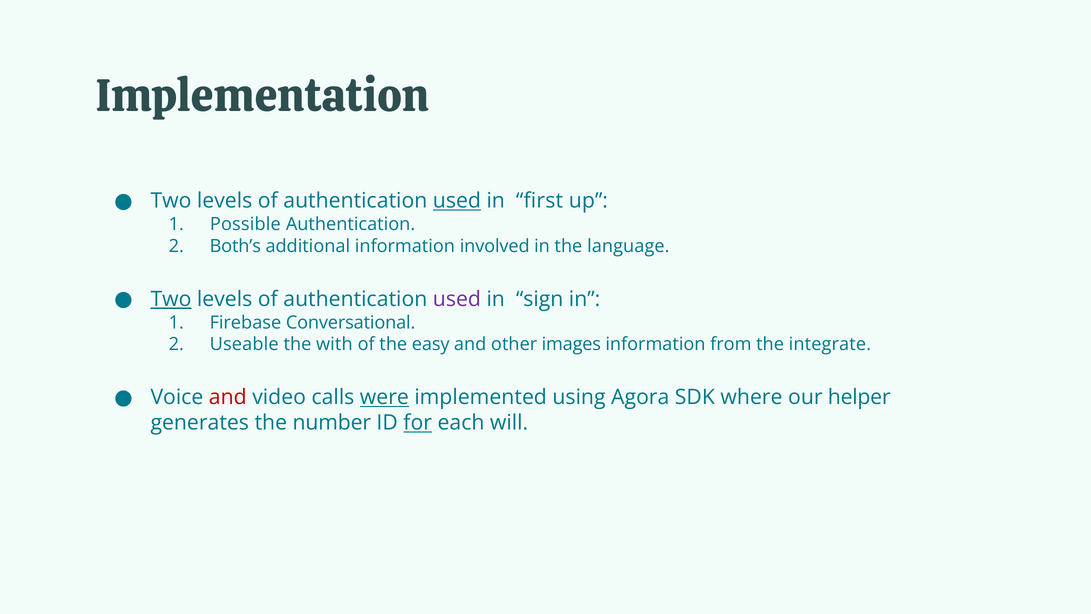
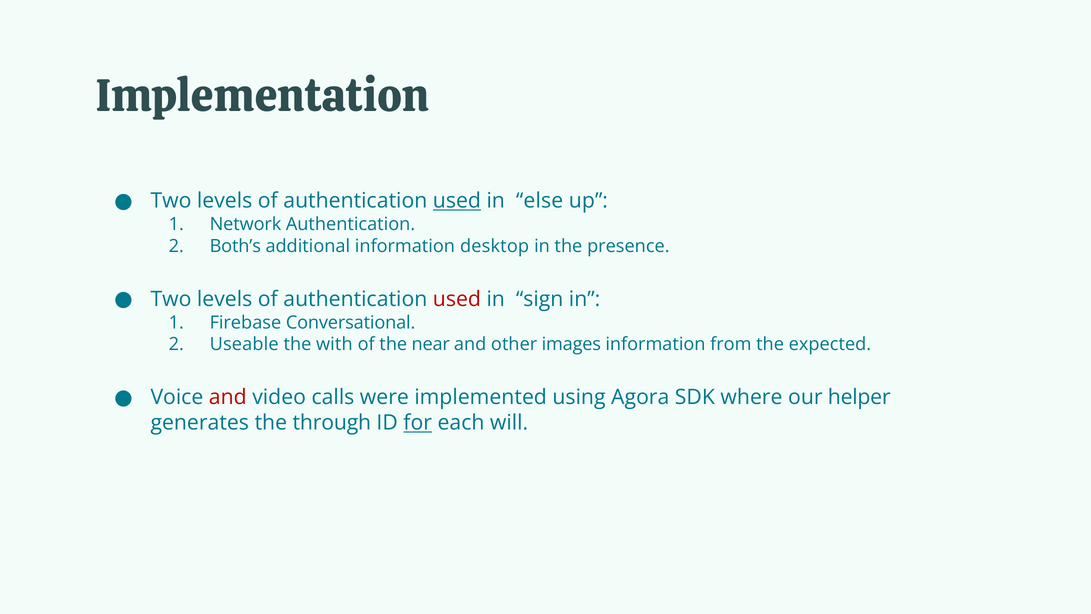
first: first -> else (540, 201)
Possible: Possible -> Network (245, 224)
involved: involved -> desktop (495, 246)
language: language -> presence (628, 246)
Two underline: present -> none (171, 299)
used colour: purple -> red (457, 299)
easy: easy -> near (431, 344)
integrate: integrate -> expected (830, 344)
were underline: present -> none (384, 397)
number: number -> through (332, 423)
